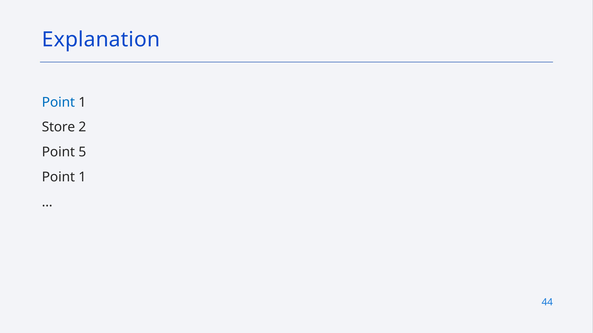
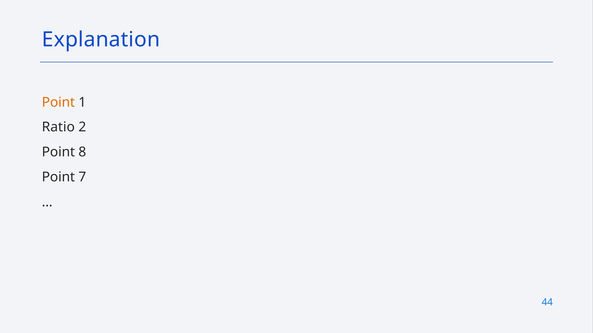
Point colour: blue -> orange (58, 102)
Store: Store -> Ratio (58, 127)
5: 5 -> 8 (82, 152)
1: 1 -> 7 (82, 177)
